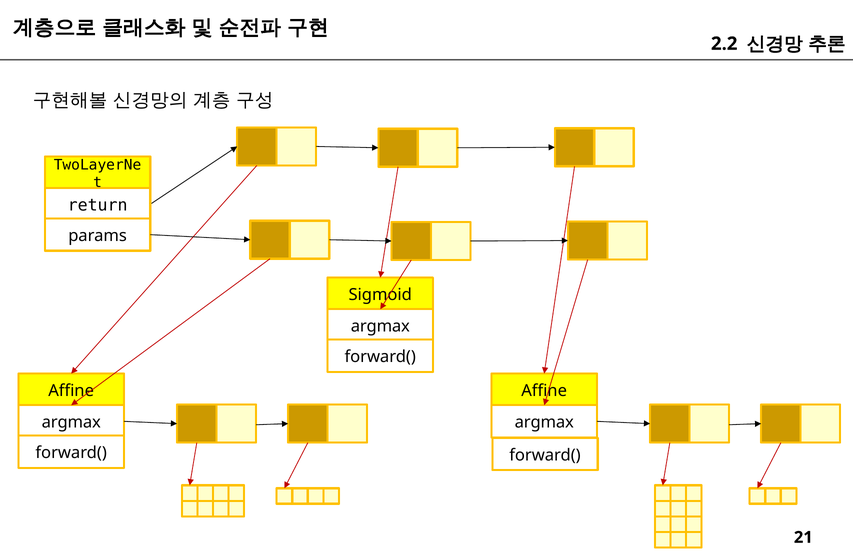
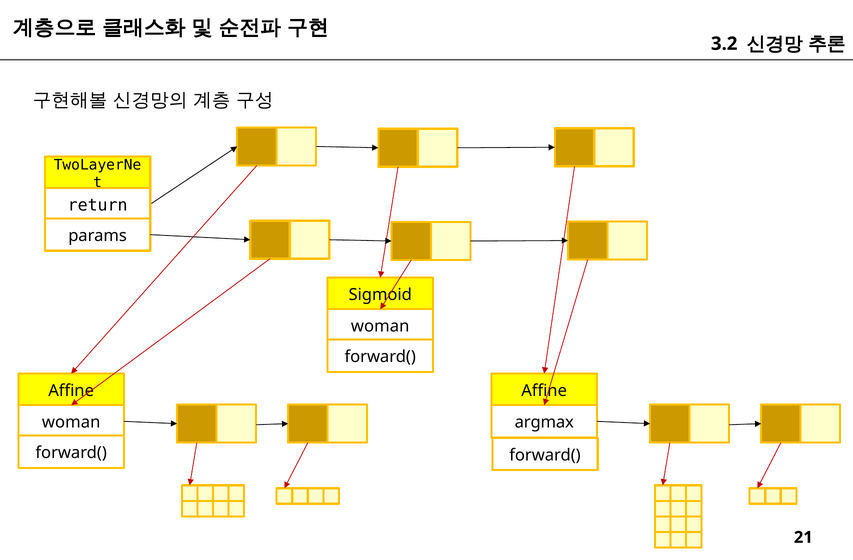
2.2: 2.2 -> 3.2 (724, 44)
argmax: argmax -> woman (380, 327)
argmax: argmax -> woman (71, 423)
